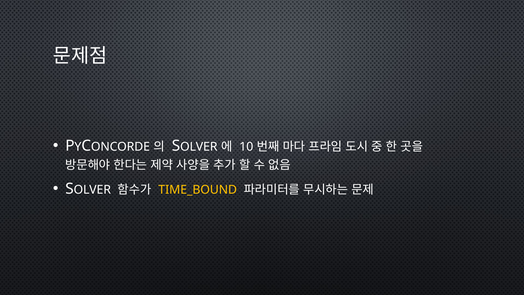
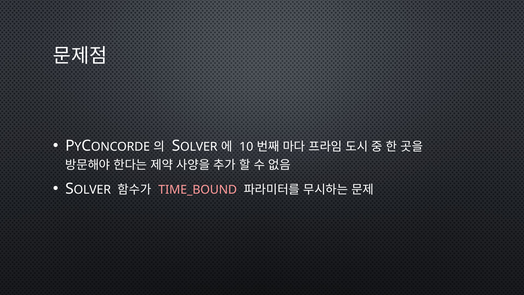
TIME_BOUND colour: yellow -> pink (198, 190)
